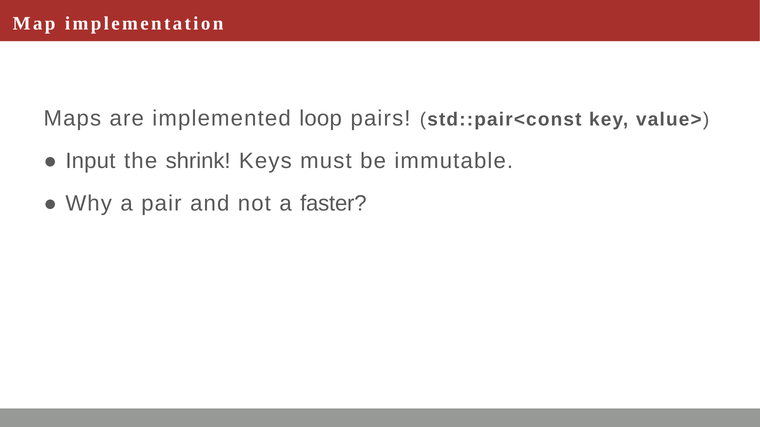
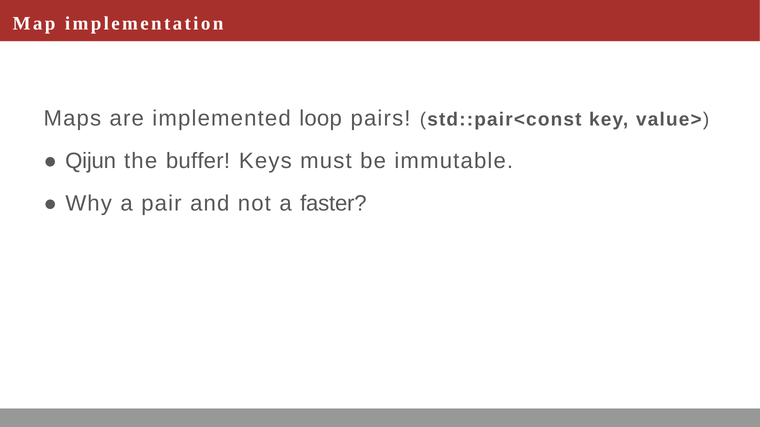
Input: Input -> Qijun (91, 161)
shrink: shrink -> buffer (198, 161)
